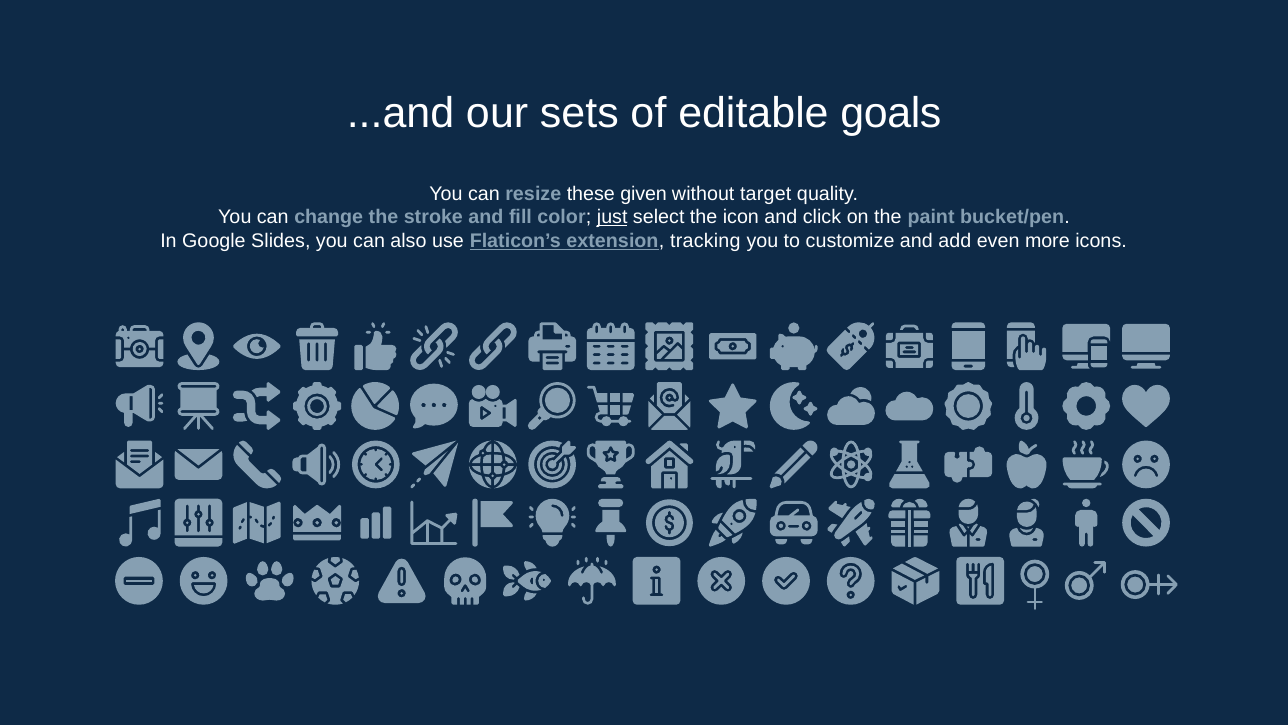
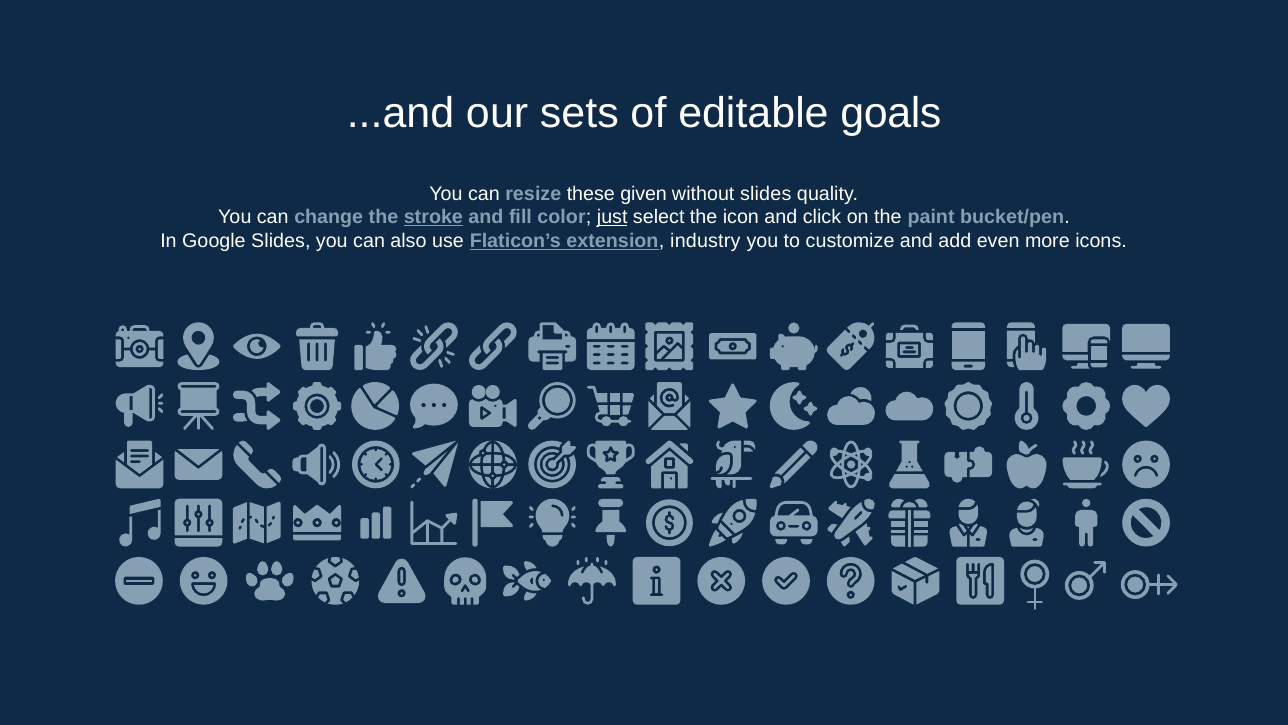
without target: target -> slides (766, 193)
stroke underline: none -> present (433, 217)
tracking: tracking -> industry (705, 241)
